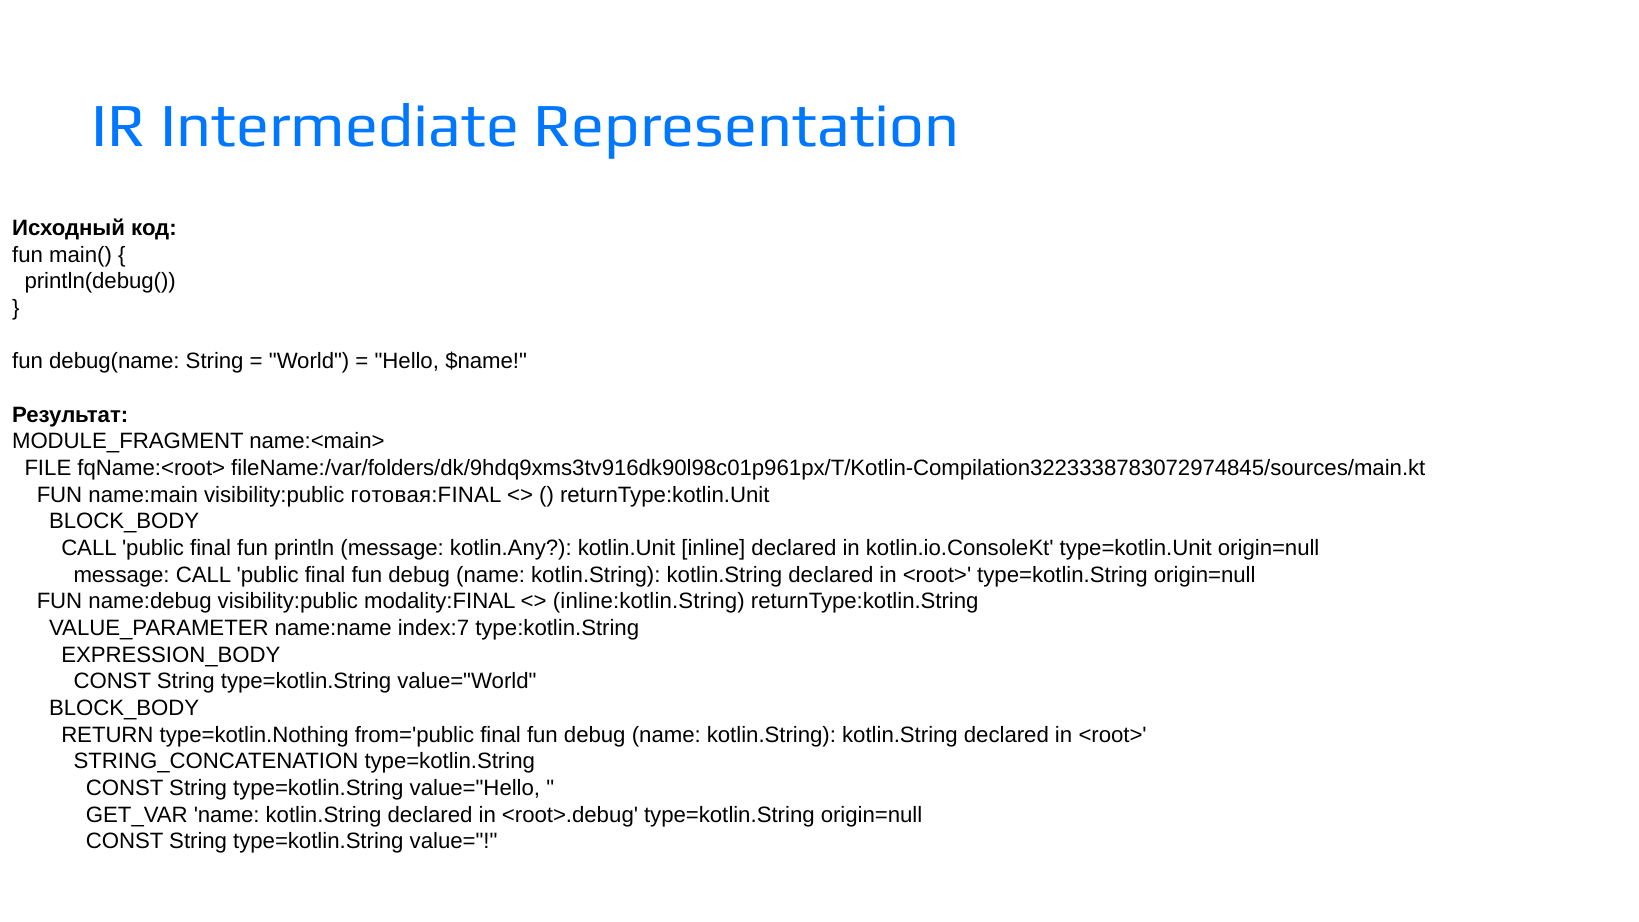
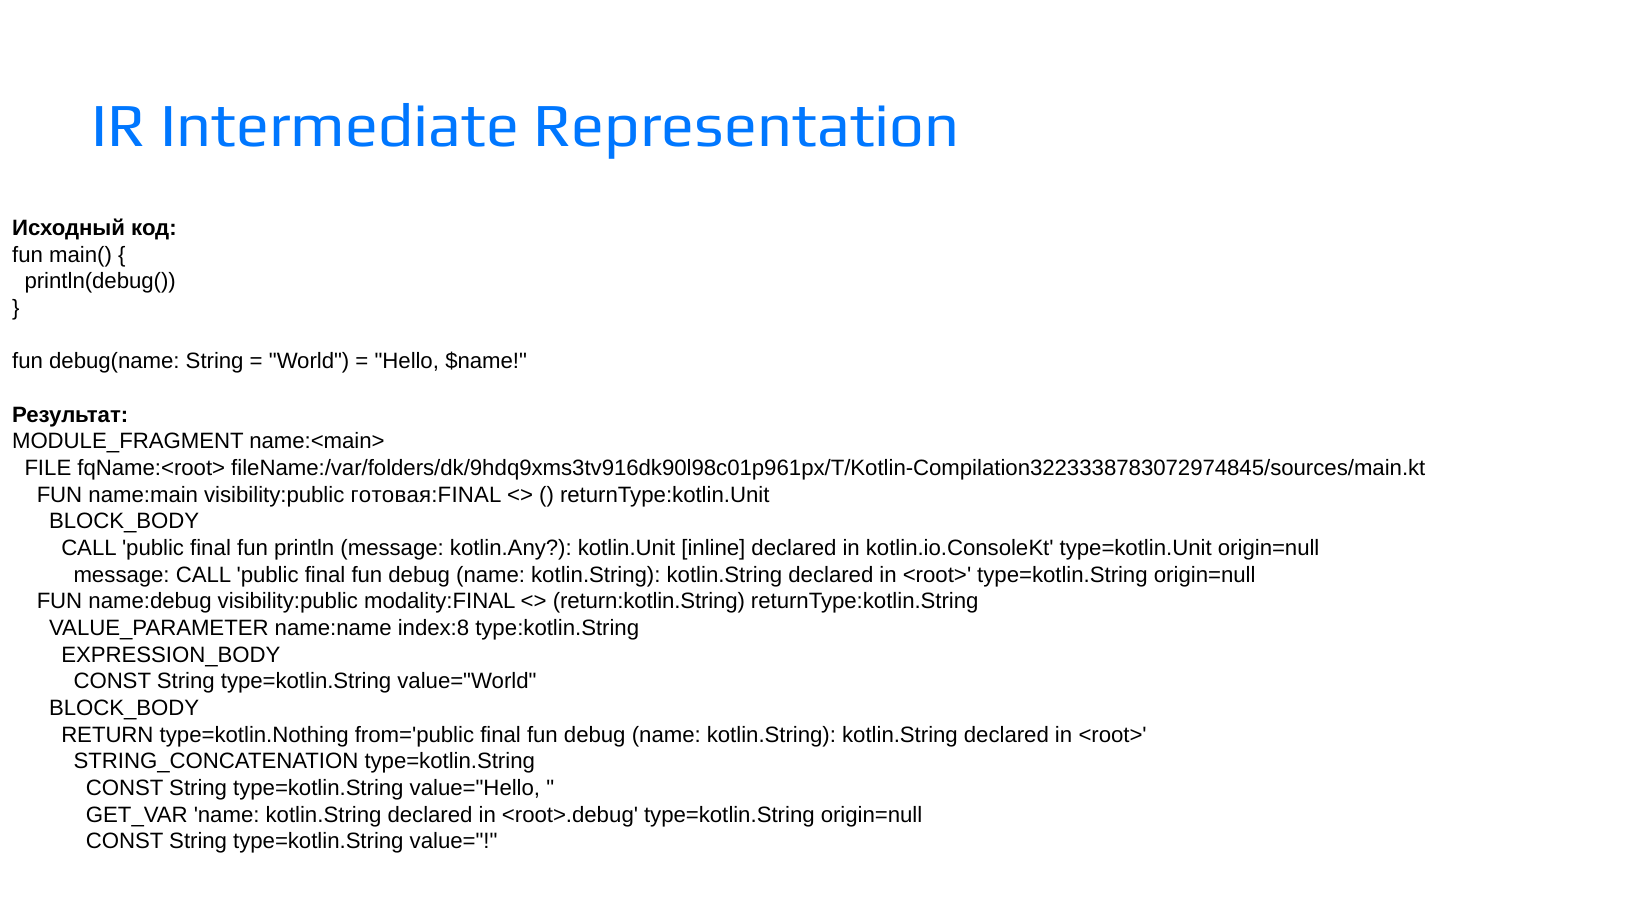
inline:kotlin.String: inline:kotlin.String -> return:kotlin.String (649, 601)
index:7: index:7 -> index:8 (433, 628)
